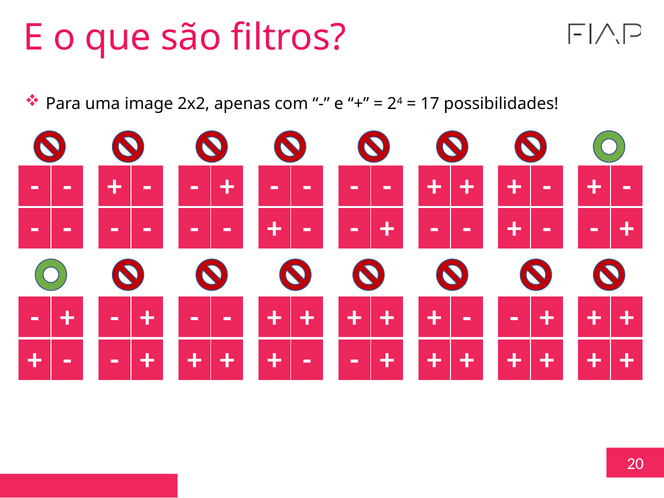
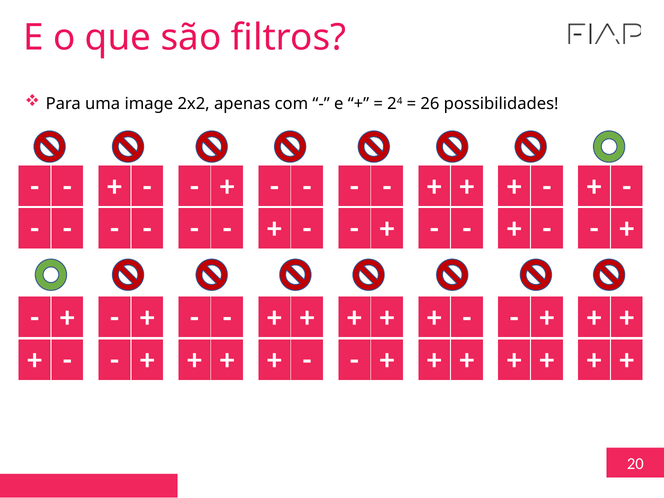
17: 17 -> 26 (430, 104)
